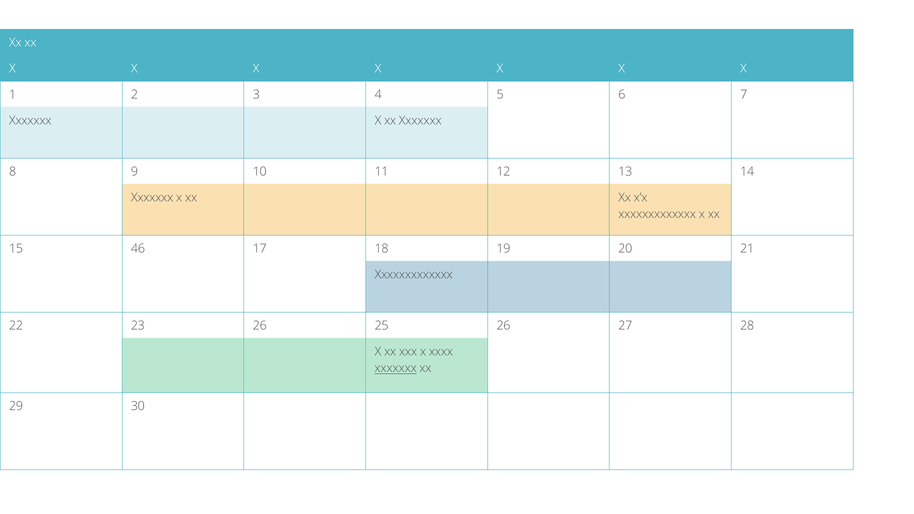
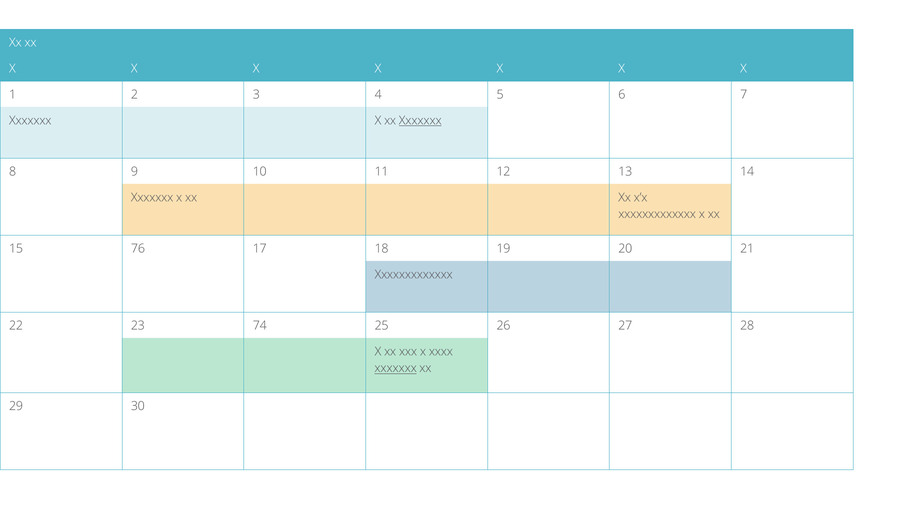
Xxxxxxx underline: none -> present (420, 120)
46: 46 -> 76 (138, 249)
23 26: 26 -> 74 (260, 326)
